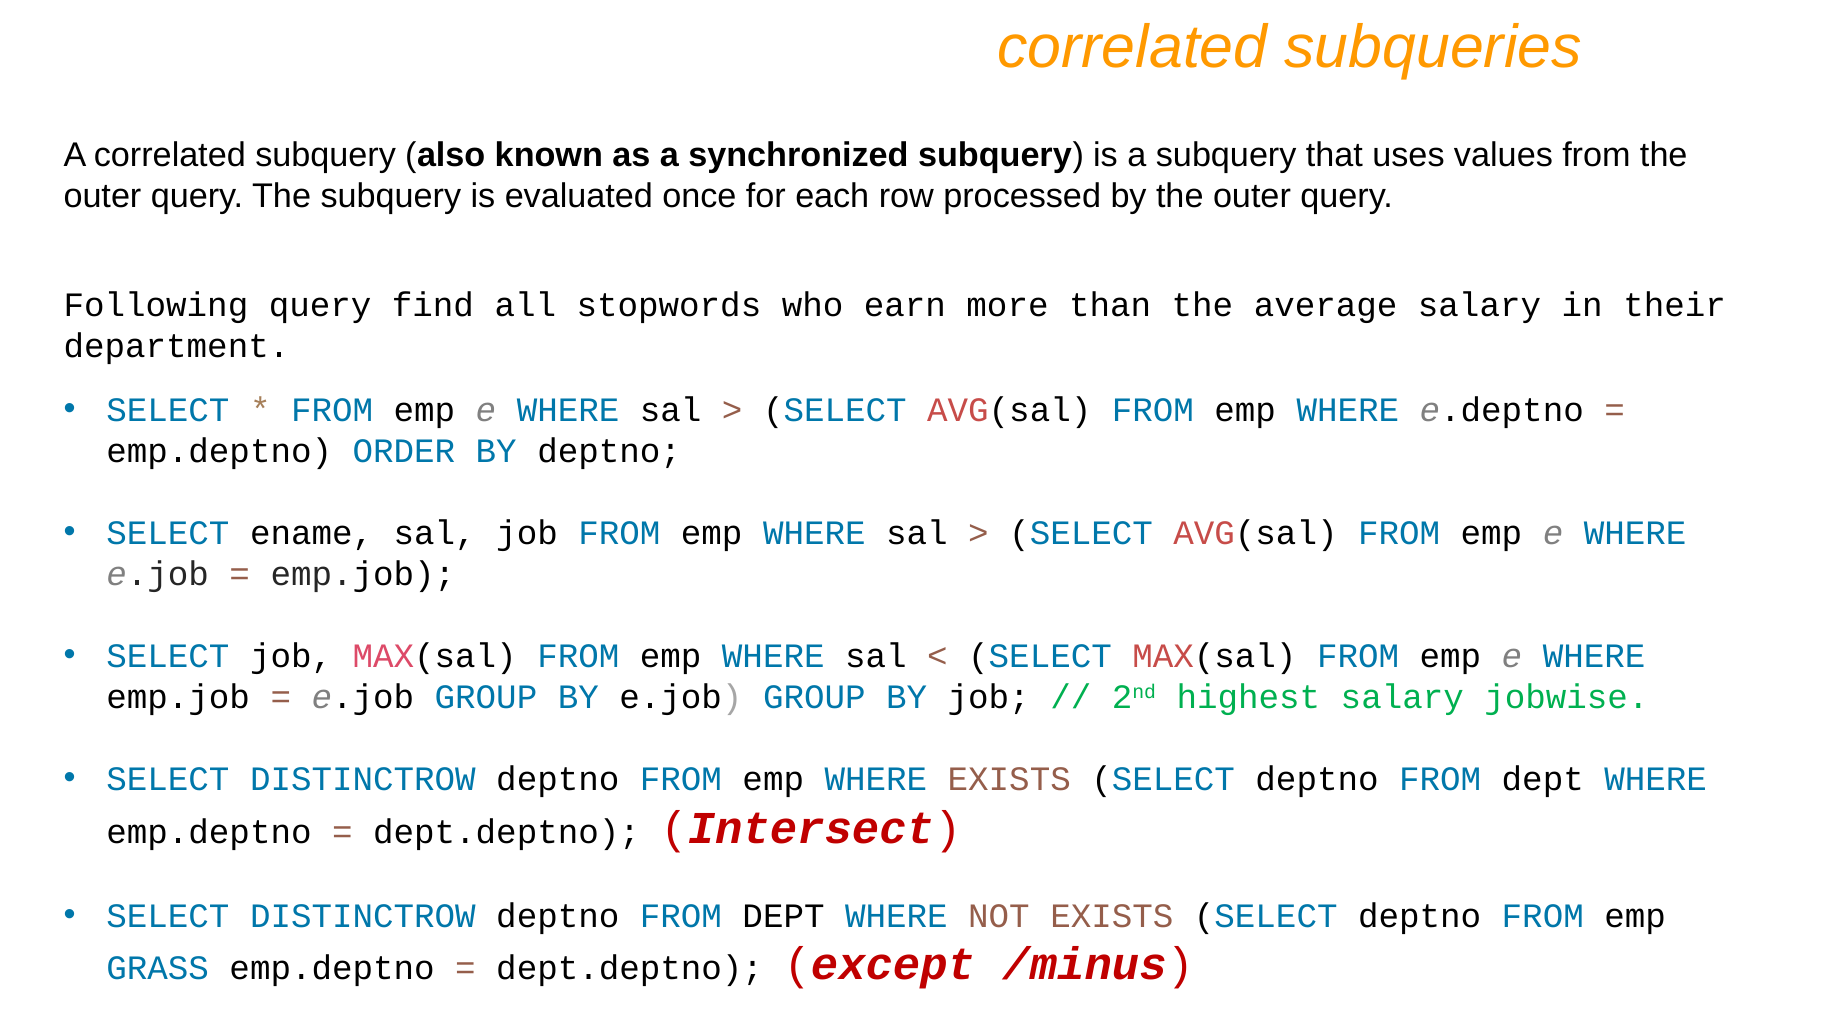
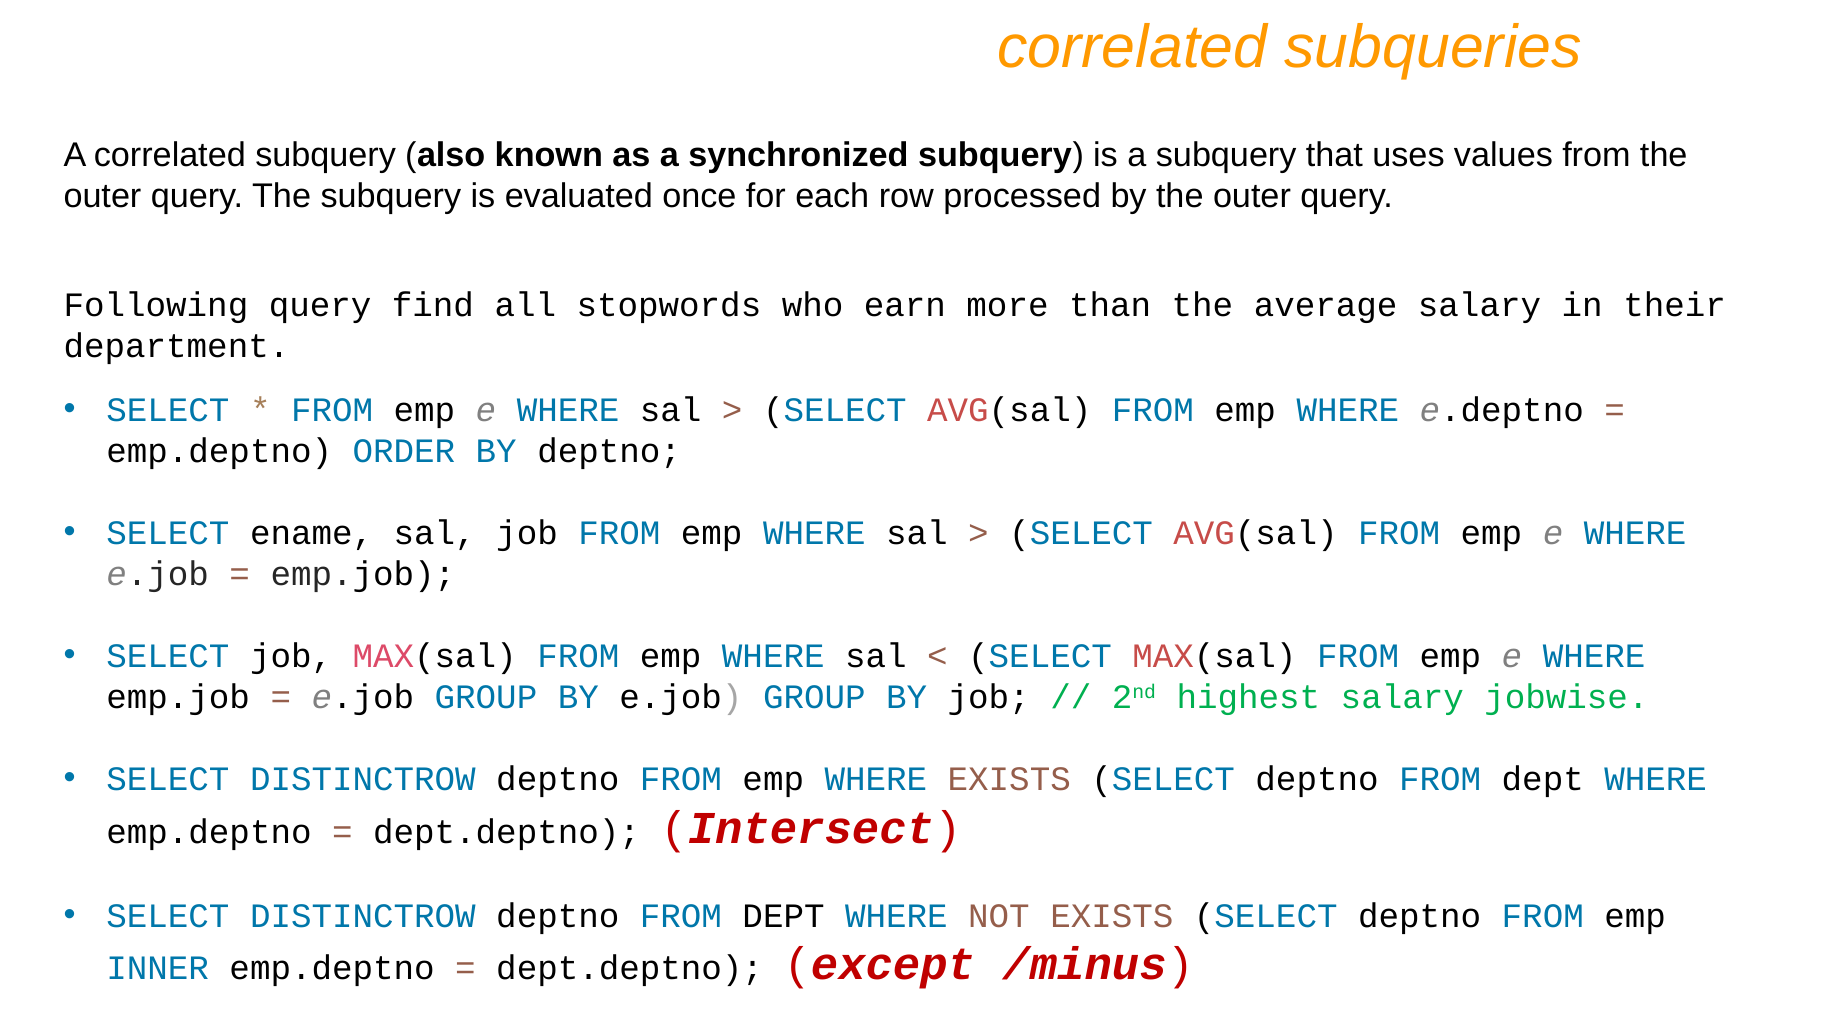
GRASS: GRASS -> INNER (158, 969)
